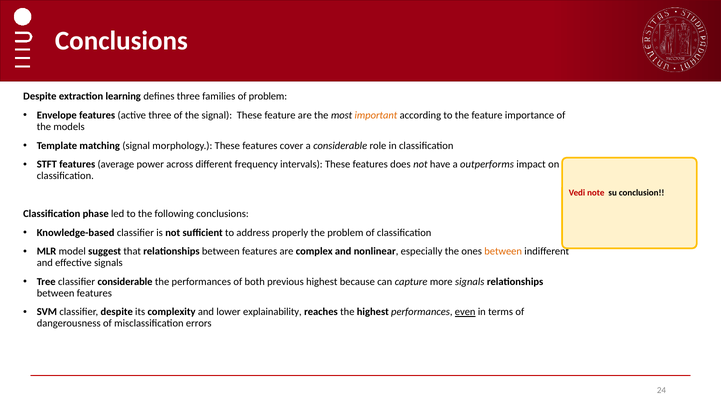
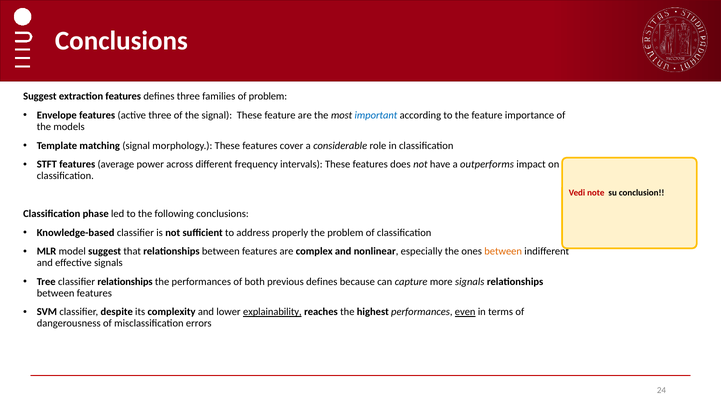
Despite: Despite -> Suggest (40, 96)
extraction learning: learning -> features (123, 96)
important colour: orange -> blue (376, 115)
classifier considerable: considerable -> relationships (125, 281)
previous highest: highest -> defines (322, 281)
explainability underline: none -> present (272, 312)
